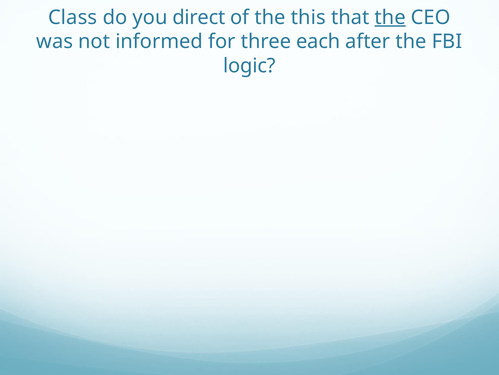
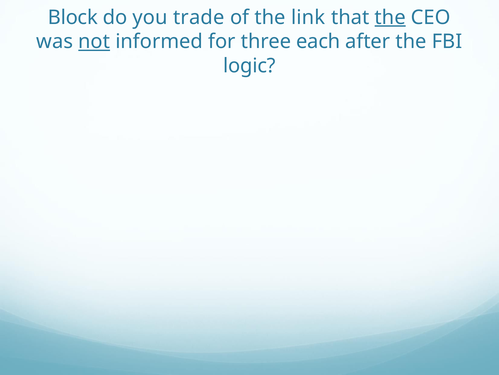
Class: Class -> Block (73, 17)
direct: direct -> trade (199, 17)
this: this -> link (308, 17)
not underline: none -> present (94, 41)
